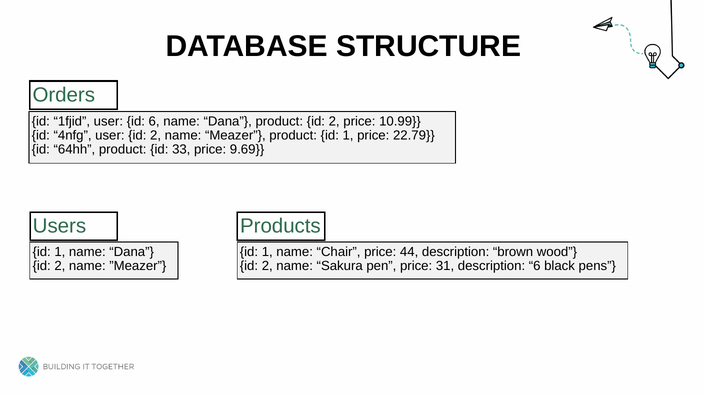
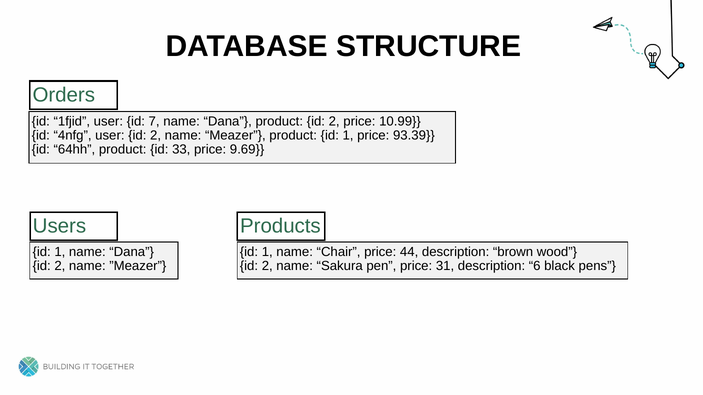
id 6: 6 -> 7 (154, 121)
22.79: 22.79 -> 93.39 (414, 136)
